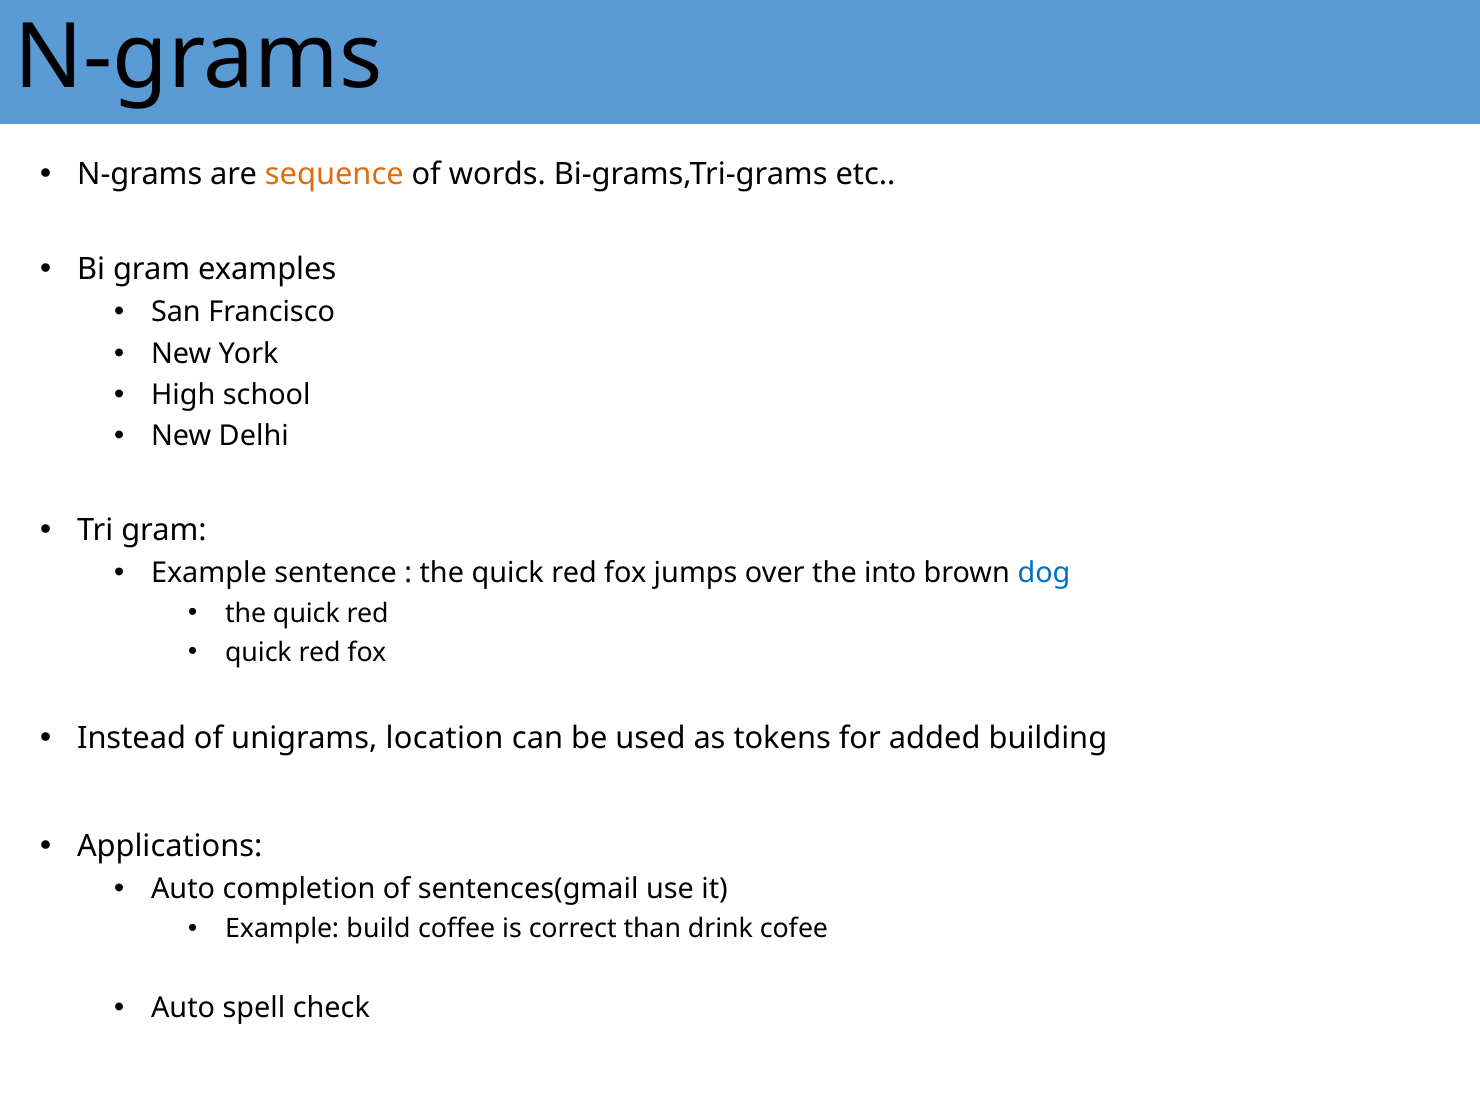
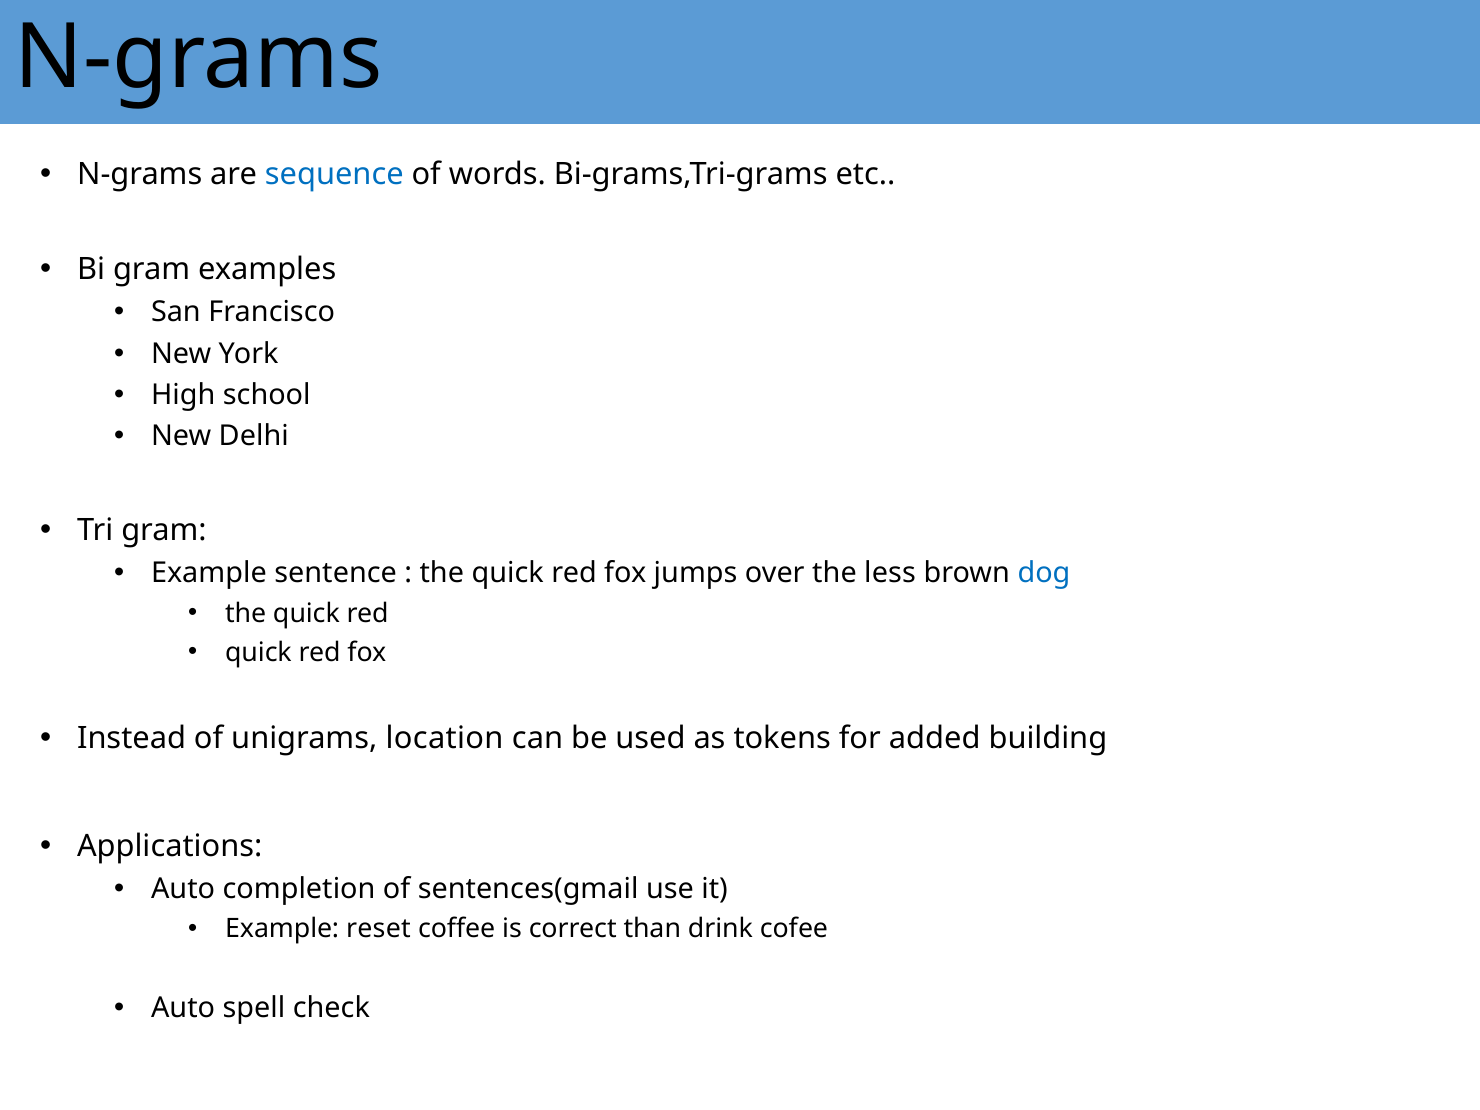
sequence colour: orange -> blue (334, 174)
into: into -> less (890, 573)
build: build -> reset (378, 929)
